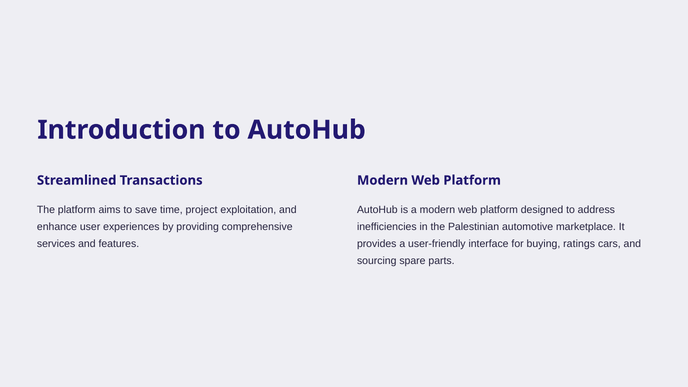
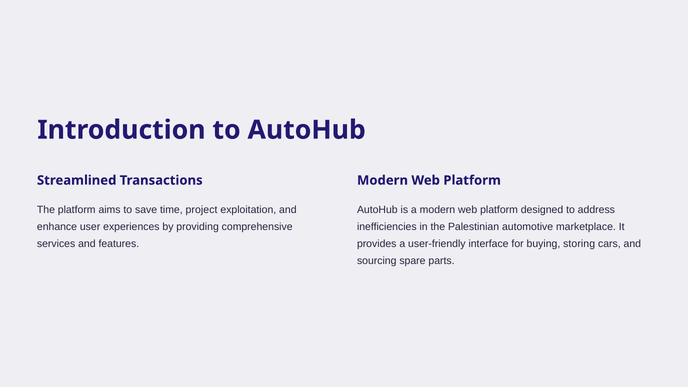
ratings: ratings -> storing (579, 244)
